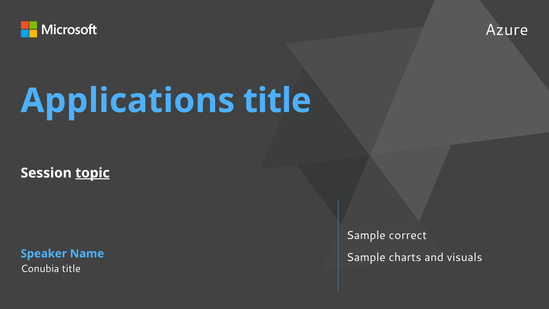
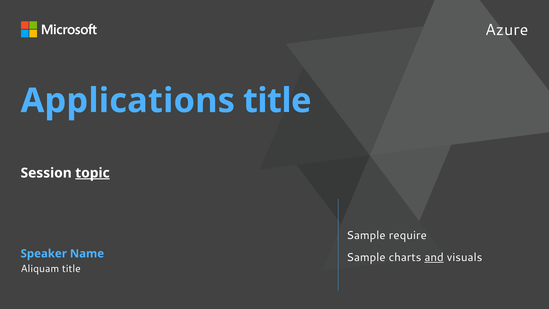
correct: correct -> require (408, 235)
and underline: none -> present (434, 257)
Conubia: Conubia -> Aliquam (40, 268)
